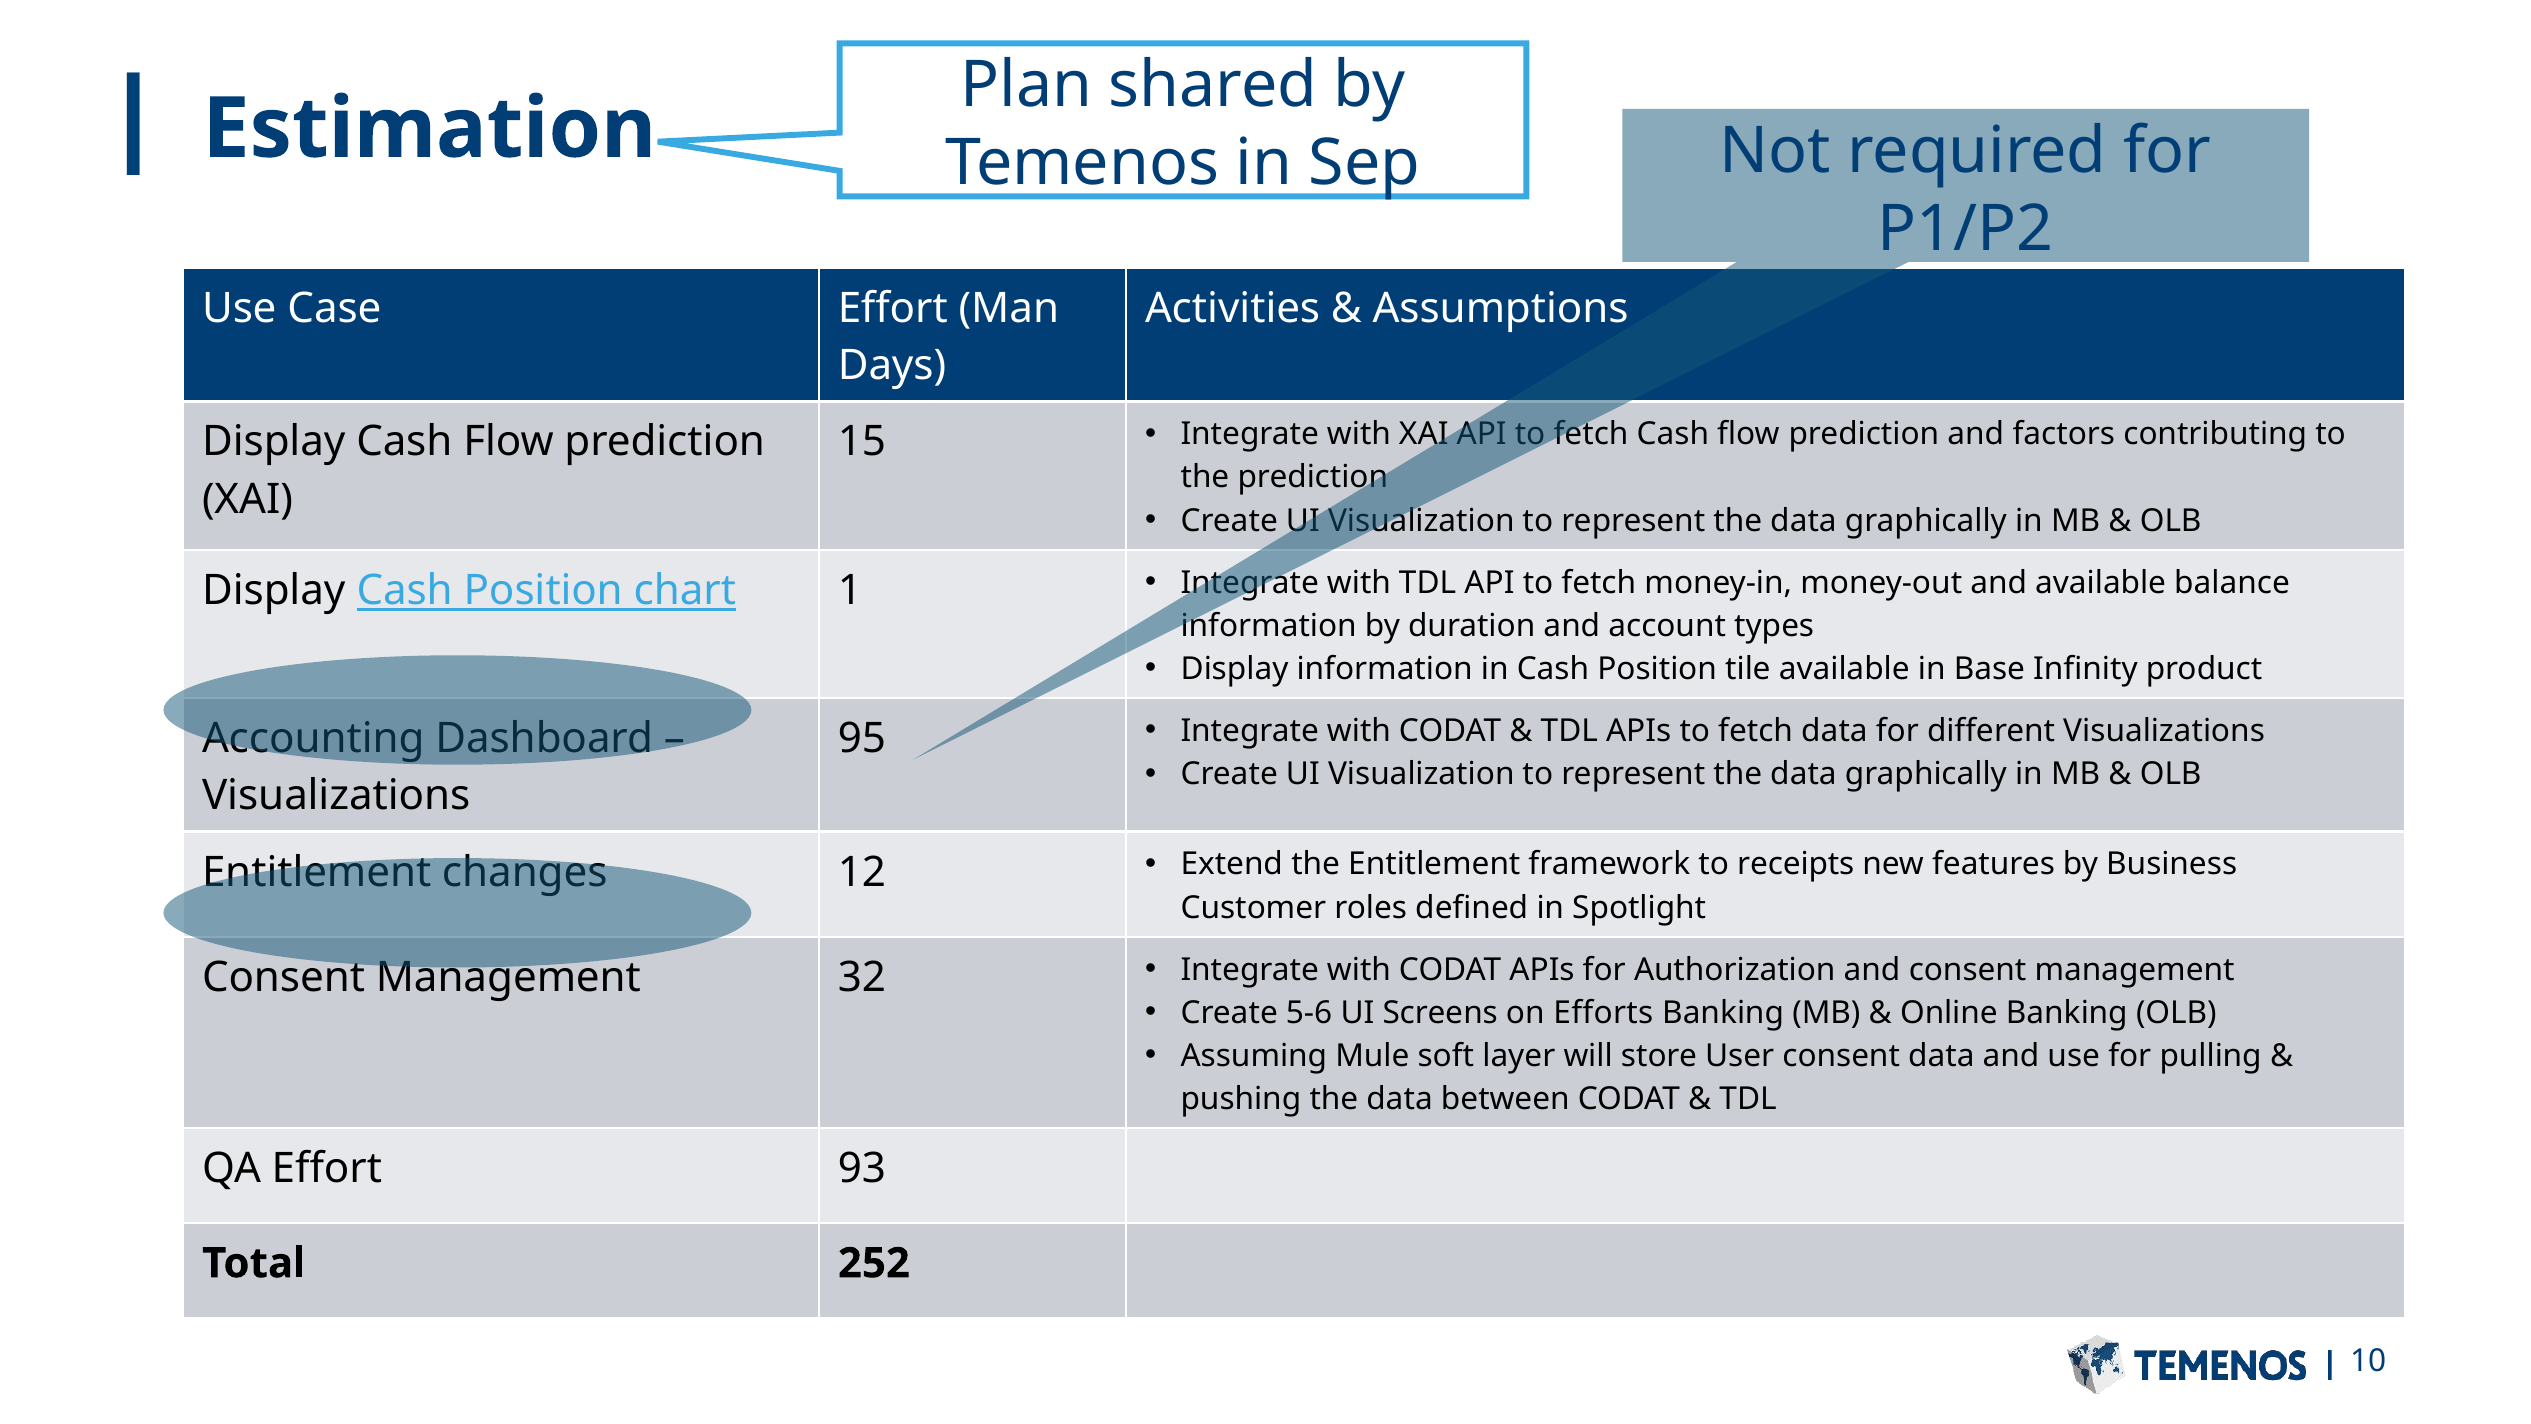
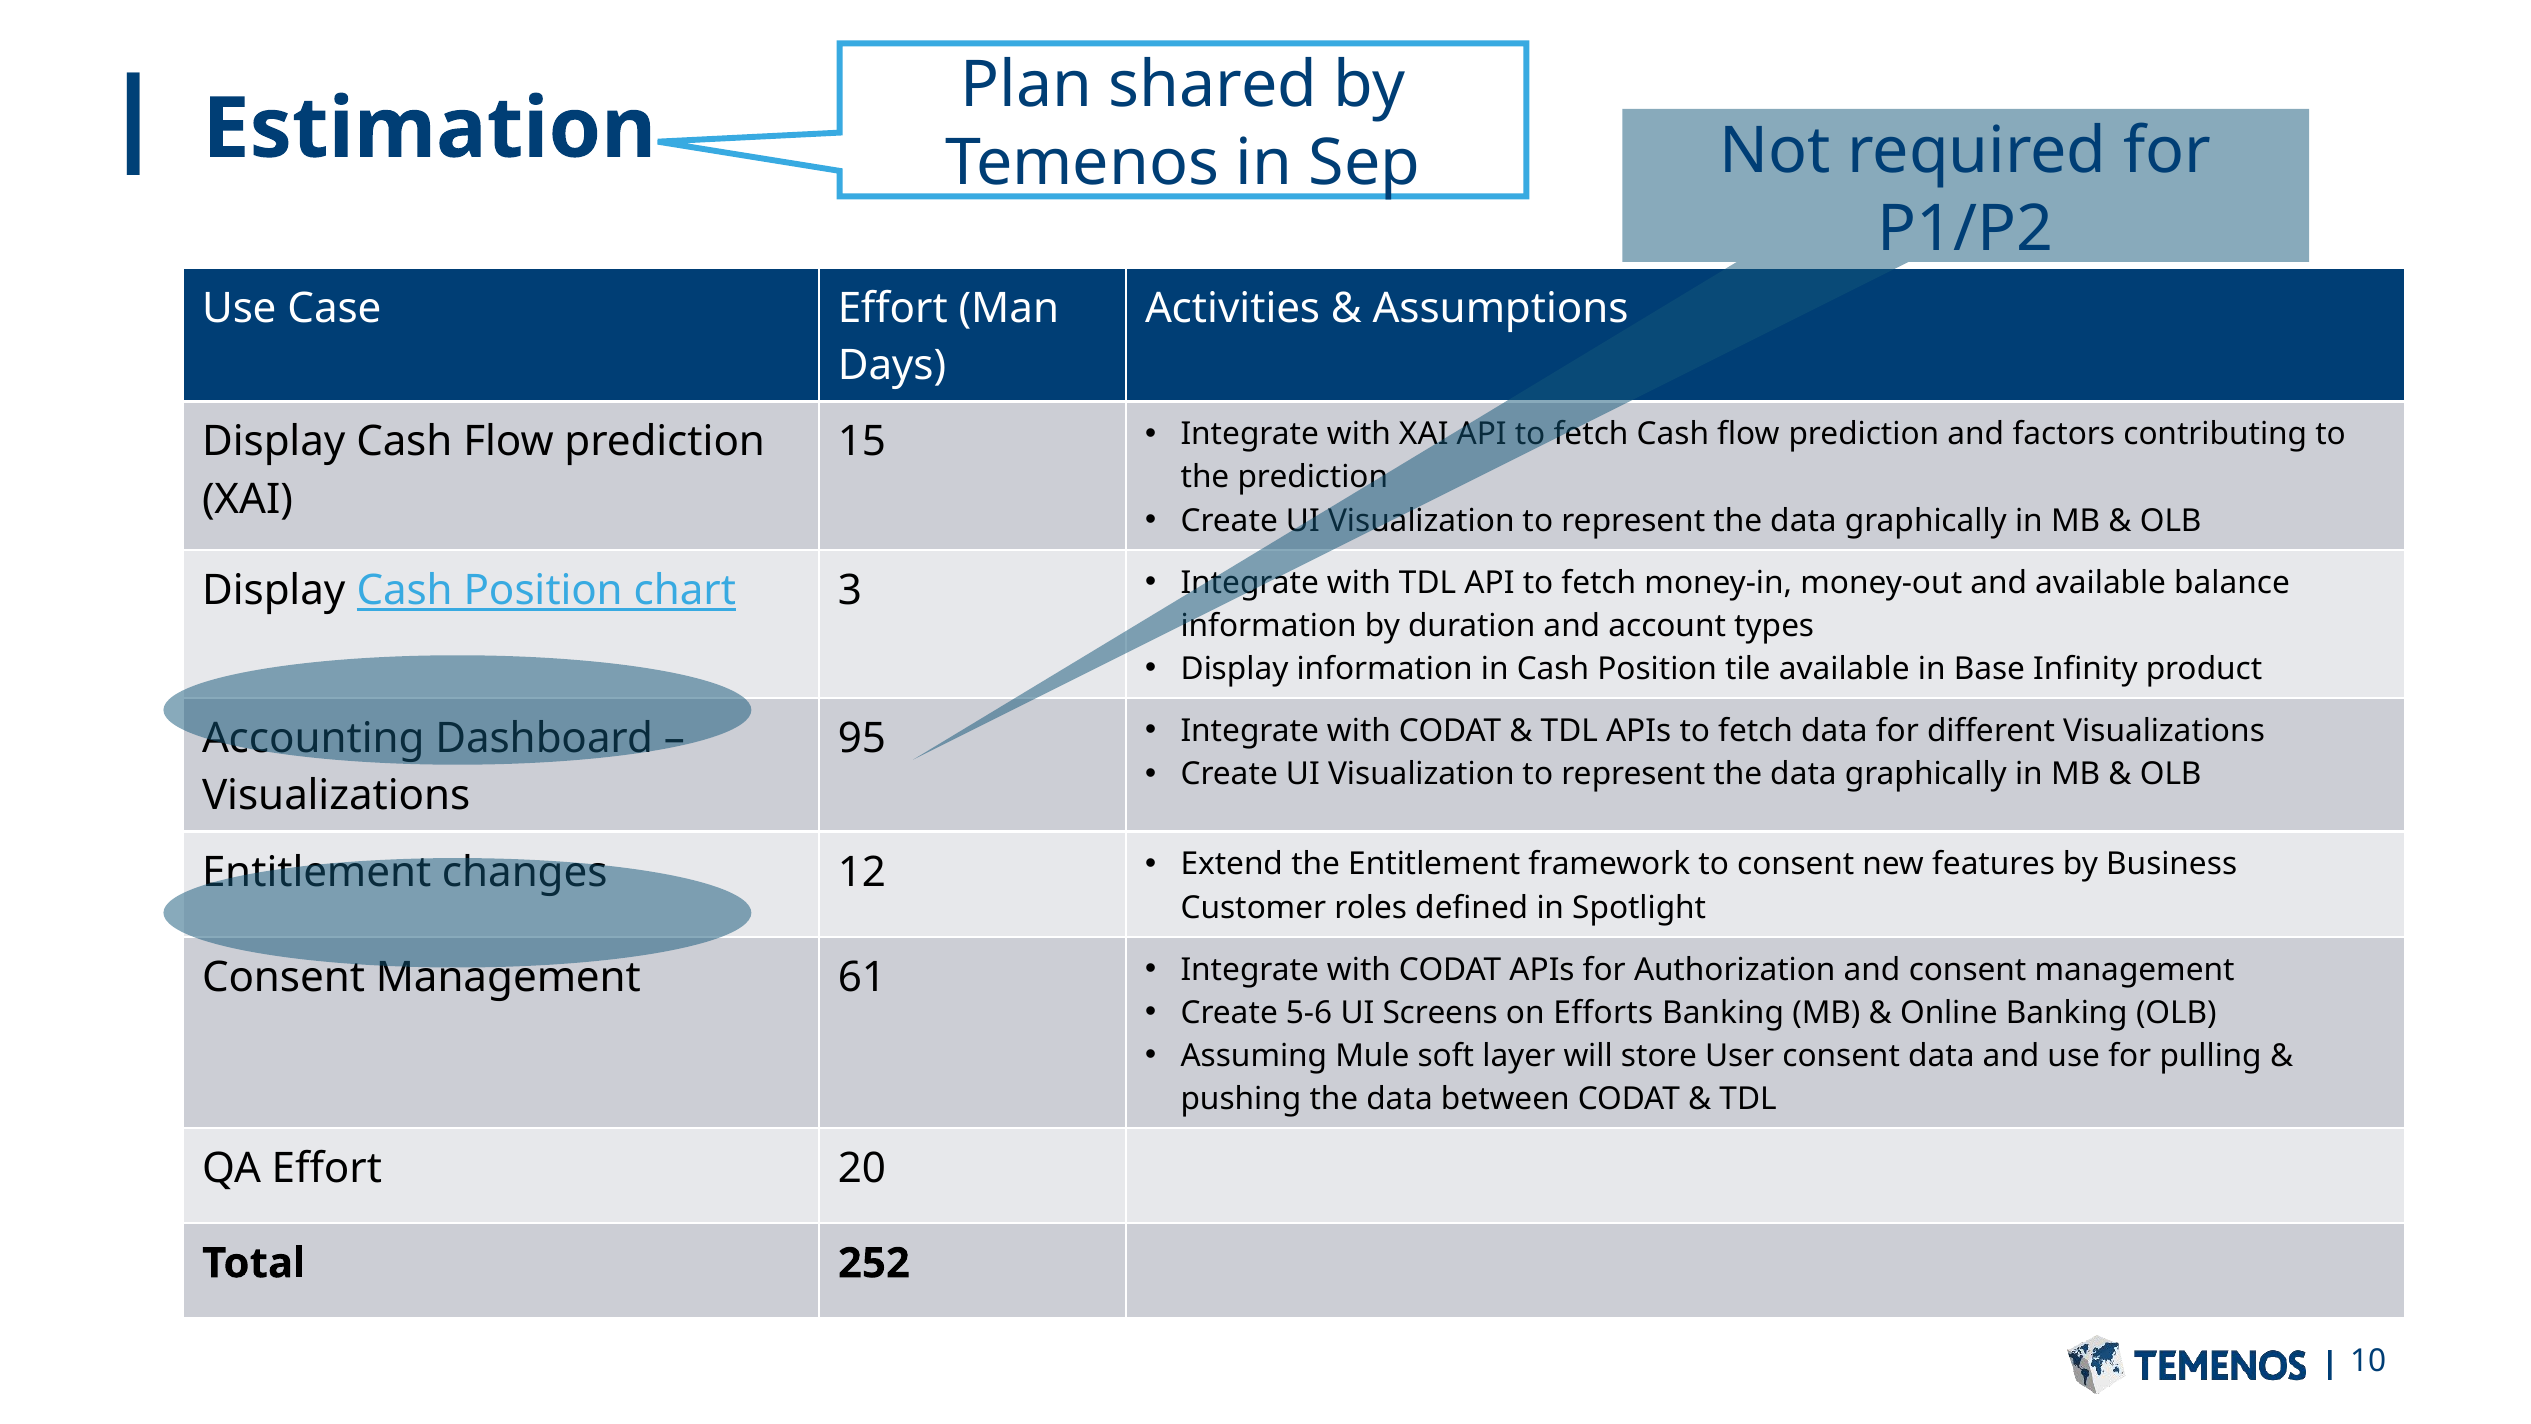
1: 1 -> 3 (850, 590)
to receipts: receipts -> consent (1796, 864)
32: 32 -> 61 (862, 977)
93: 93 -> 20 (862, 1168)
